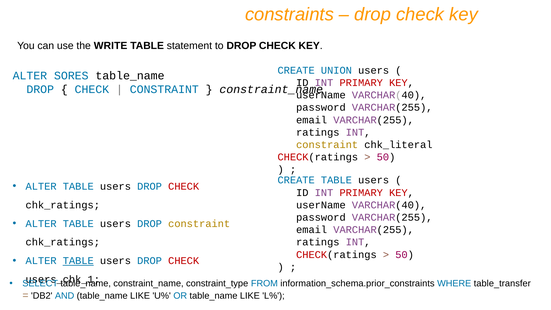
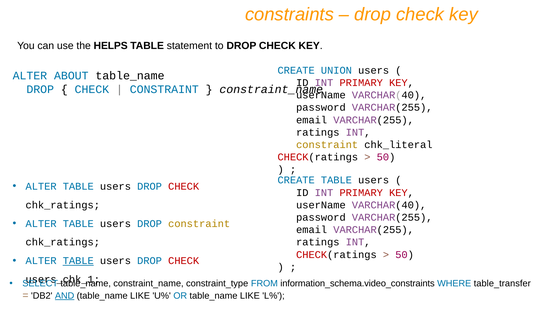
WRITE: WRITE -> HELPS (111, 46)
SORES: SORES -> ABOUT (71, 76)
information_schema.prior_constraints: information_schema.prior_constraints -> information_schema.video_constraints (357, 284)
AND underline: none -> present (65, 296)
